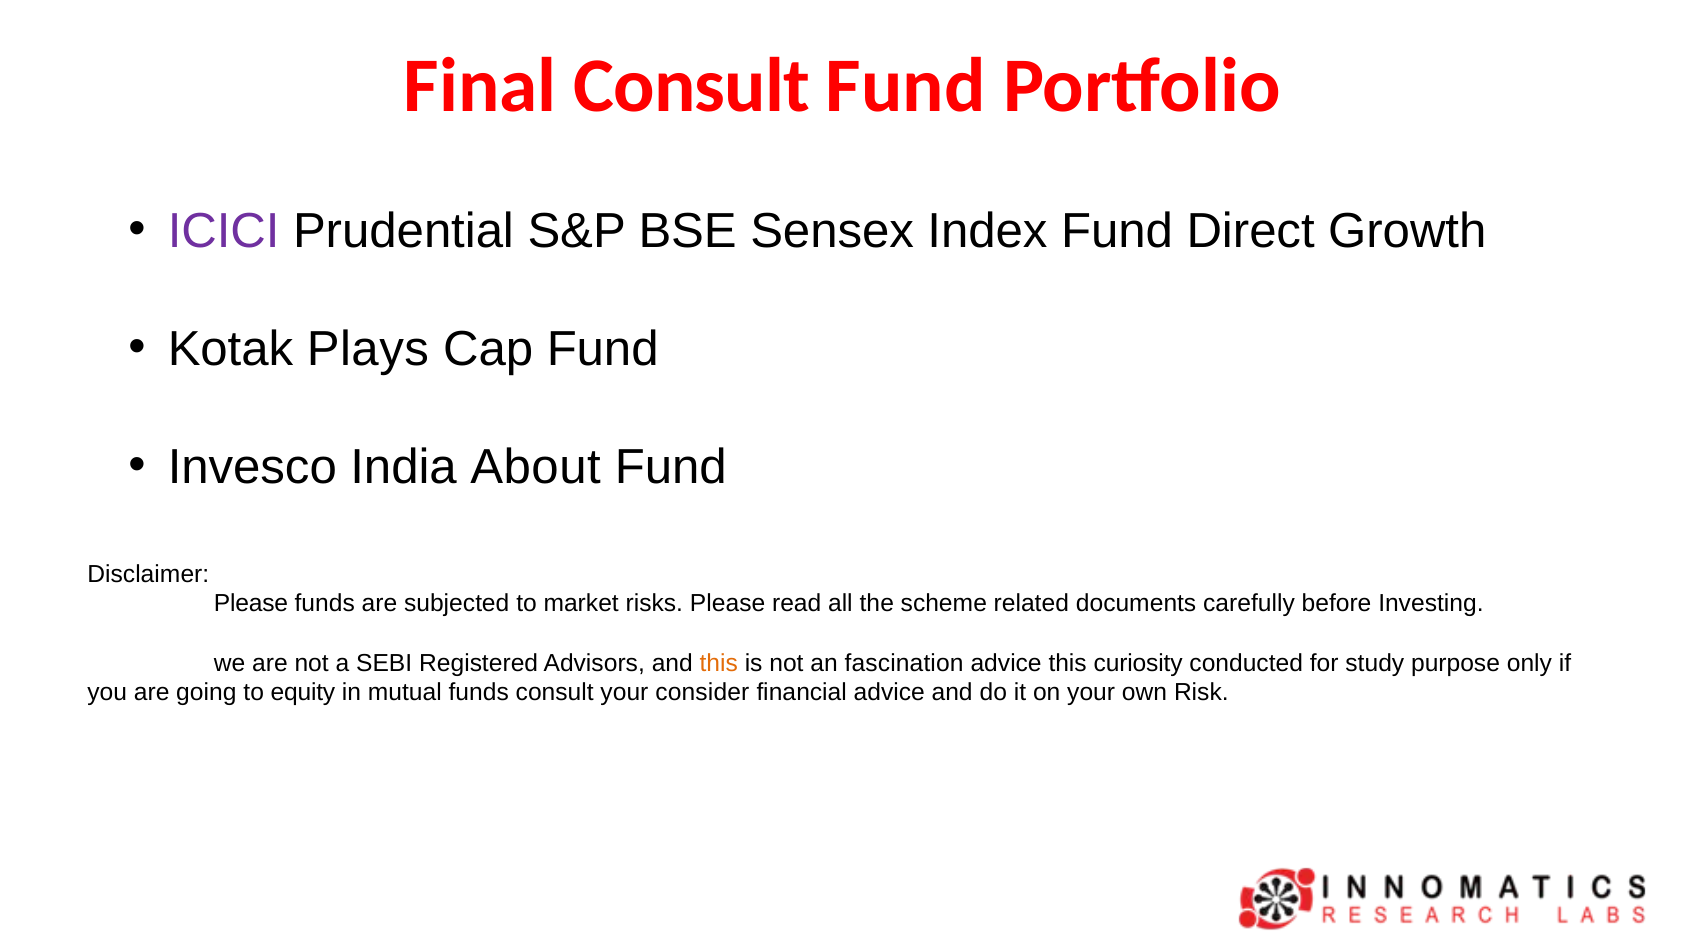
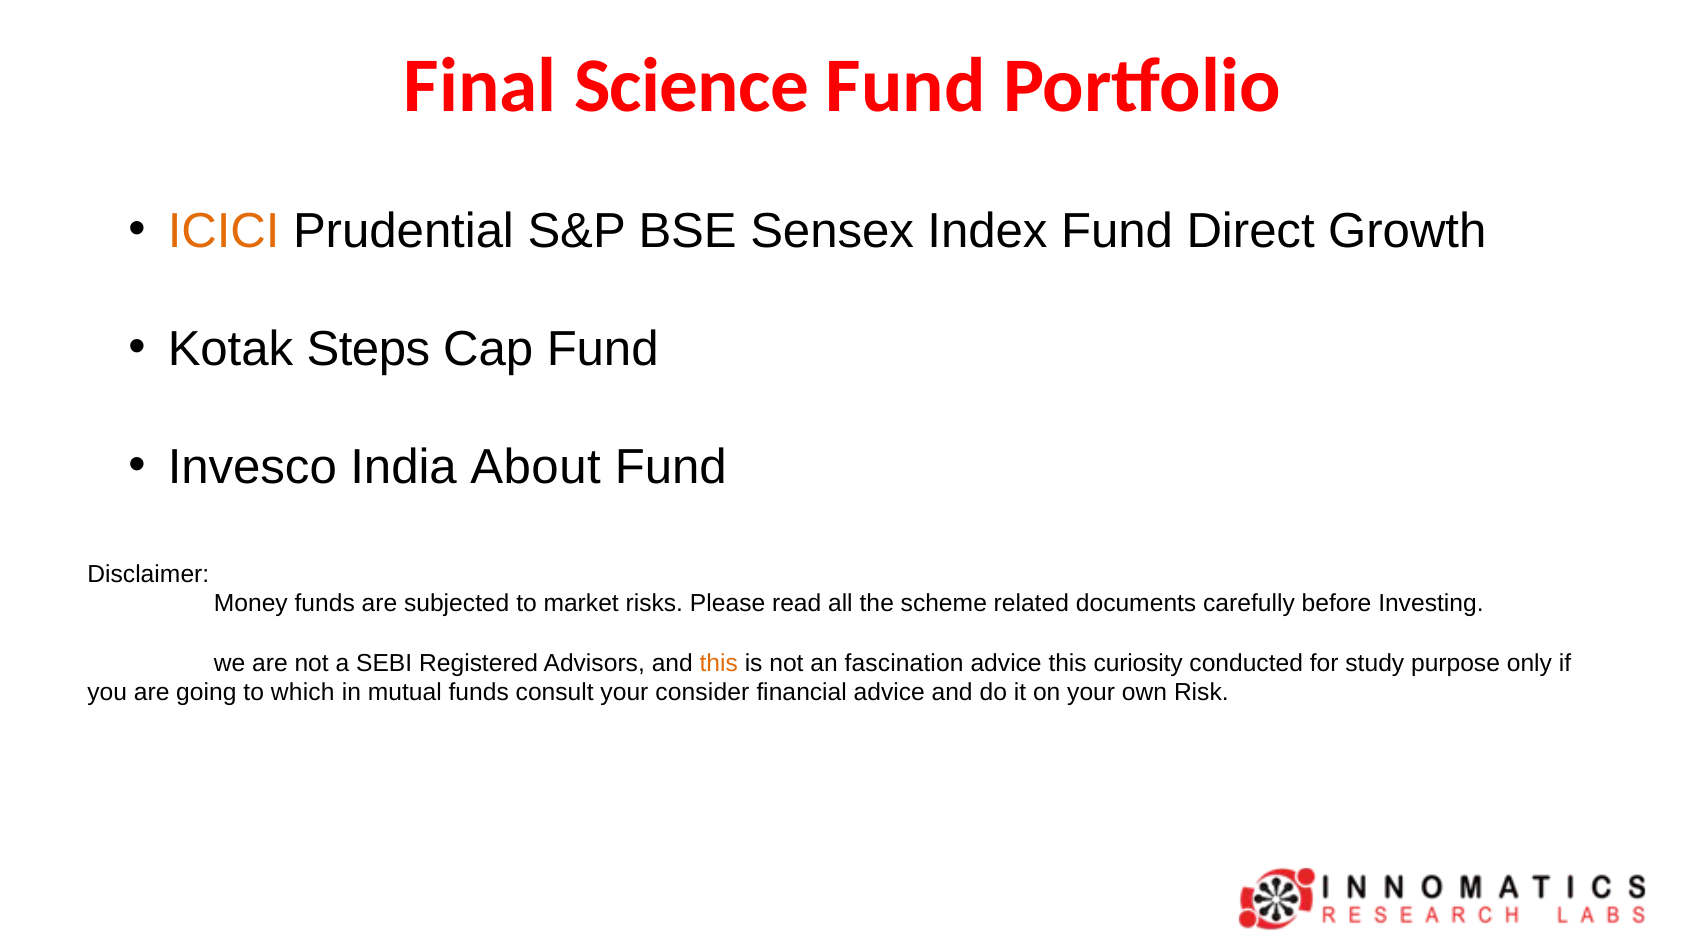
Final Consult: Consult -> Science (692, 86)
ICICI colour: purple -> orange (224, 231)
Plays: Plays -> Steps (368, 350)
Please: Please -> Money (251, 604)
equity: equity -> which (303, 693)
